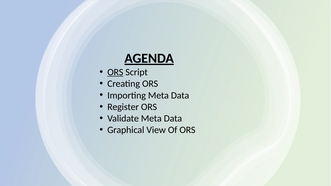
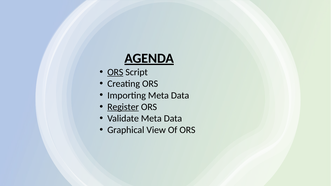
Register underline: none -> present (123, 107)
